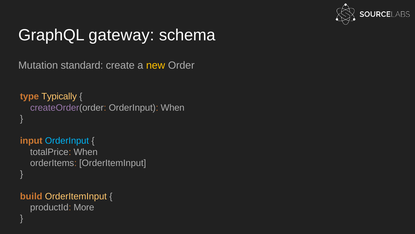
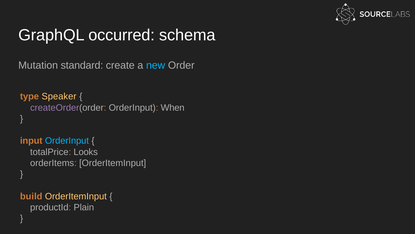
gateway: gateway -> occurred (122, 35)
new colour: yellow -> light blue (156, 65)
Typically: Typically -> Speaker (59, 96)
totalPrice When: When -> Looks (86, 152)
More: More -> Plain (84, 207)
